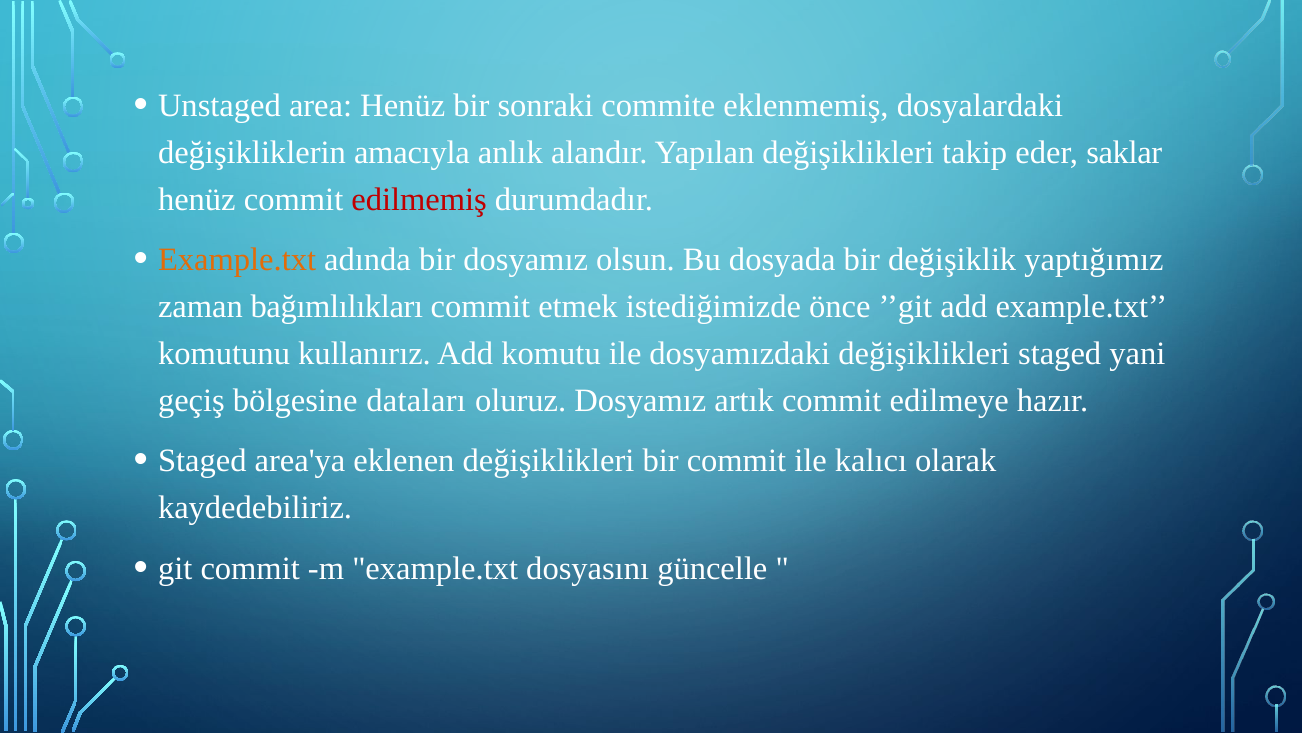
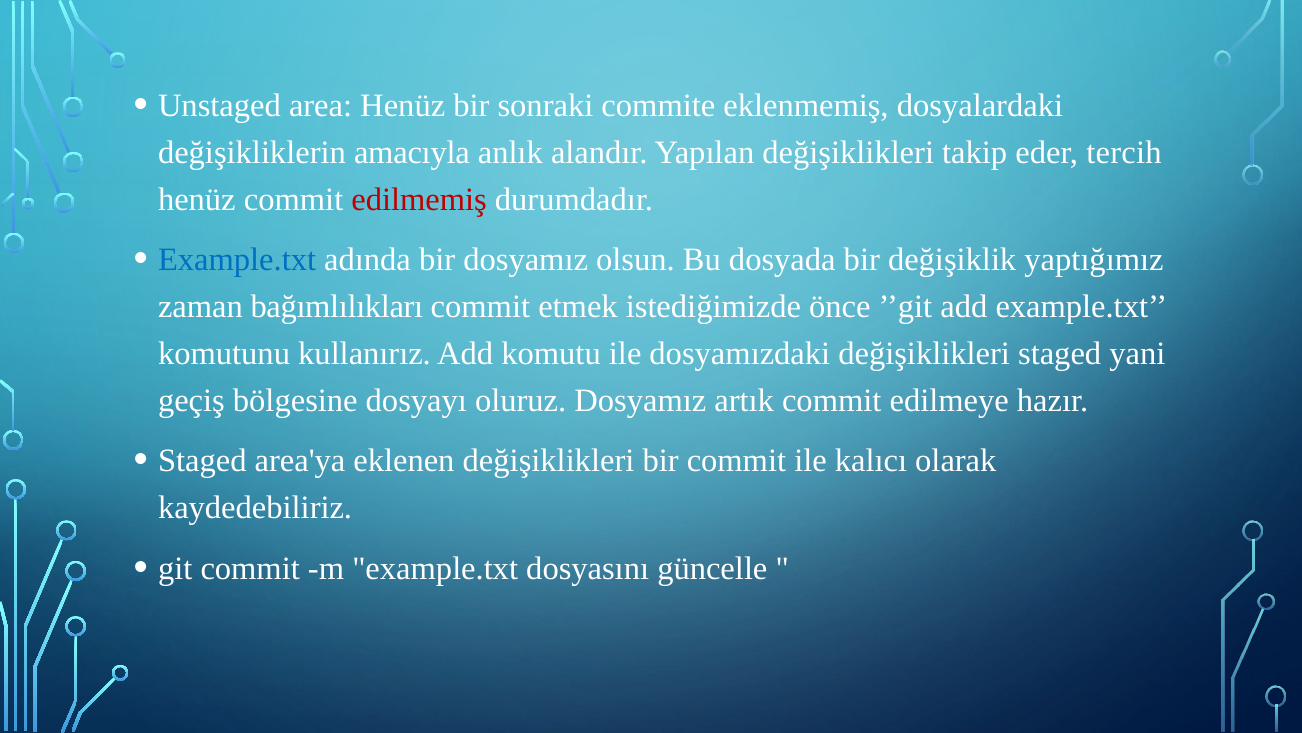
saklar: saklar -> tercih (1124, 152)
Example.txt colour: orange -> blue (237, 260)
dataları: dataları -> dosyayı (416, 400)
